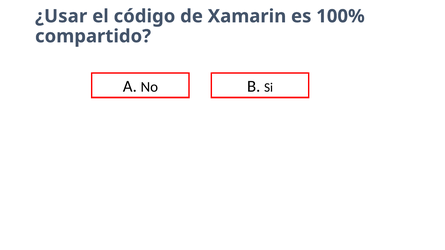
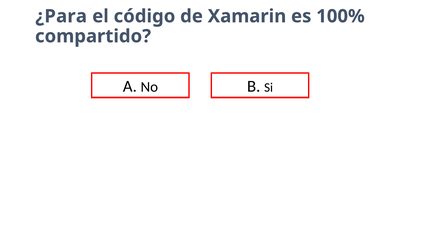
¿Usar: ¿Usar -> ¿Para (61, 16)
